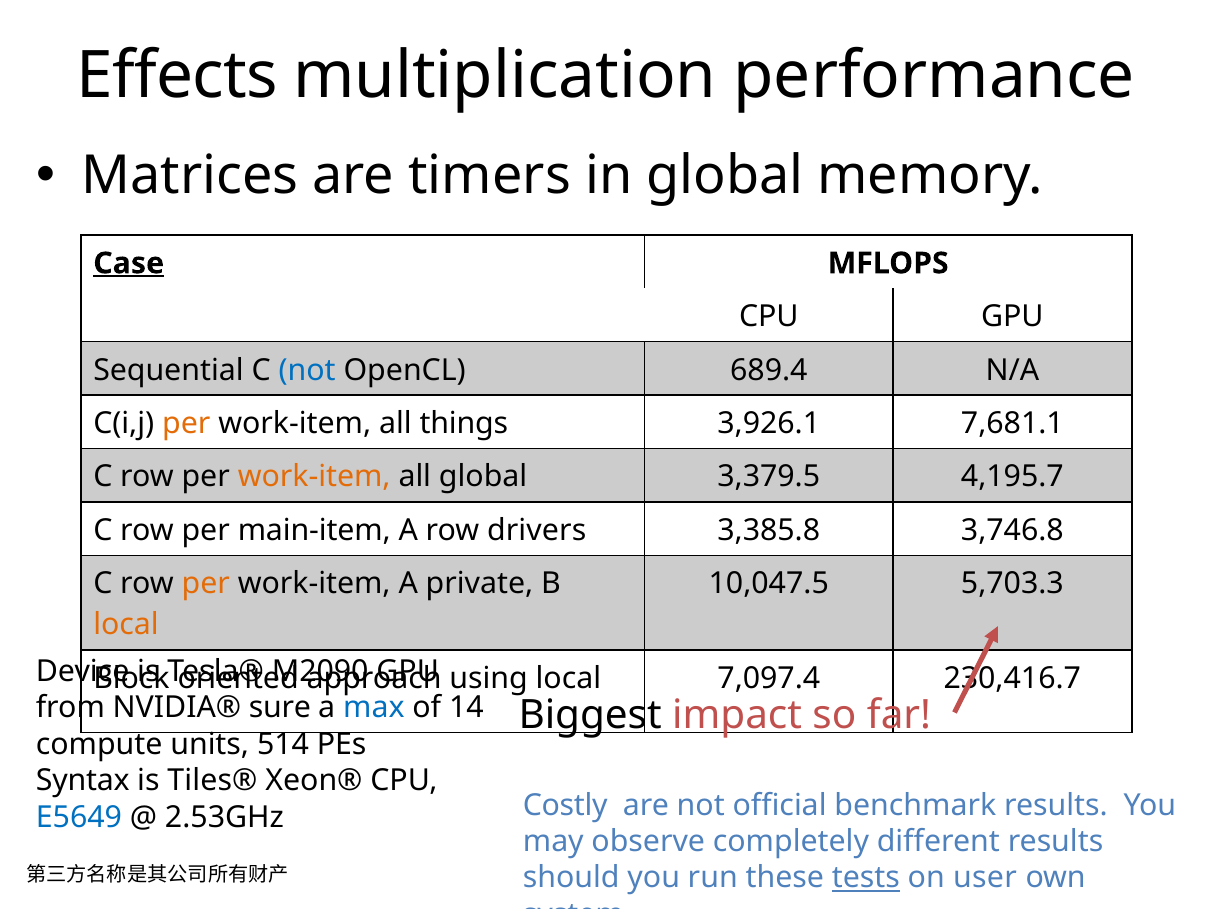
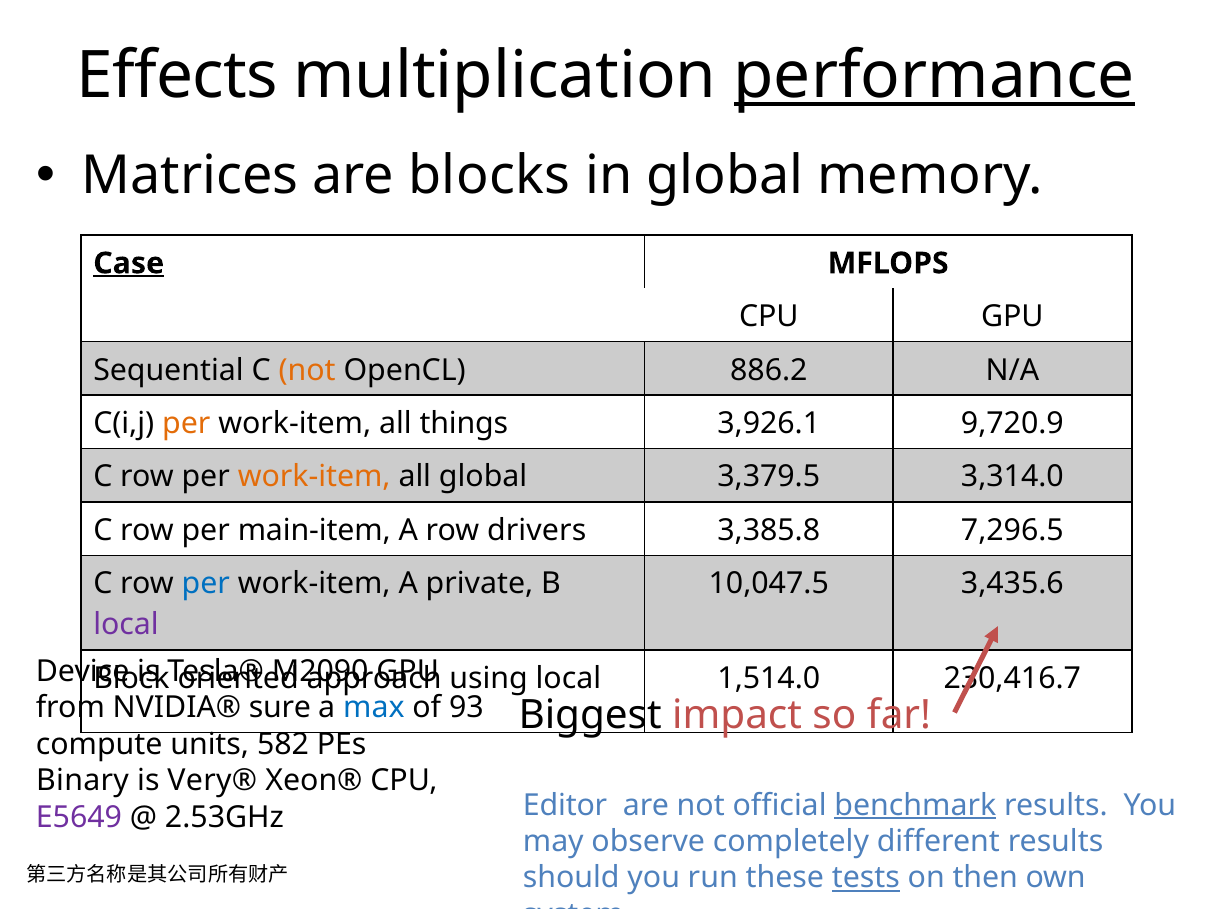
performance underline: none -> present (934, 76)
timers: timers -> blocks (489, 176)
not colour: blue -> orange (307, 370)
689.4: 689.4 -> 886.2 (769, 370)
7,681.1: 7,681.1 -> 9,720.9 (1012, 424)
4,195.7: 4,195.7 -> 3,314.0 (1012, 477)
3,746.8: 3,746.8 -> 7,296.5 (1012, 531)
per colour: orange -> blue (206, 584)
5,703.3: 5,703.3 -> 3,435.6 (1012, 584)
local colour: orange -> purple (126, 625)
7,097.4: 7,097.4 -> 1,514.0 (769, 679)
14: 14 -> 93 (466, 709)
514: 514 -> 582 (283, 745)
Syntax: Syntax -> Binary (83, 781)
Tiles®: Tiles® -> Very® (212, 781)
Costly: Costly -> Editor (565, 806)
benchmark underline: none -> present (915, 806)
E5649 colour: blue -> purple (79, 818)
user: user -> then (985, 879)
